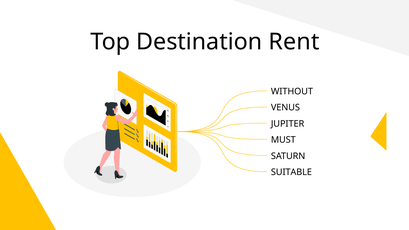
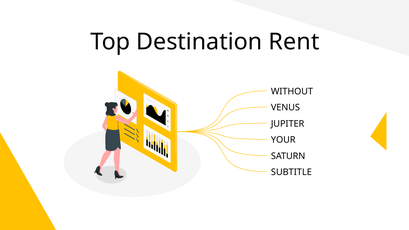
MUST: MUST -> YOUR (283, 140)
SUITABLE: SUITABLE -> SUBTITLE (291, 172)
